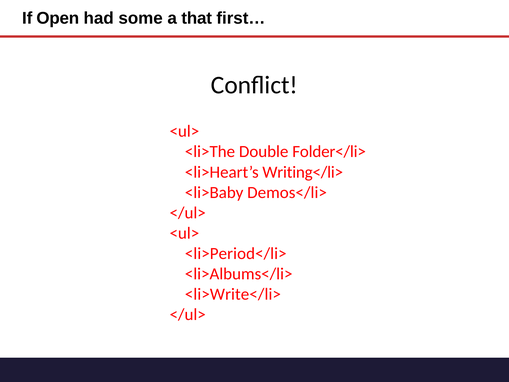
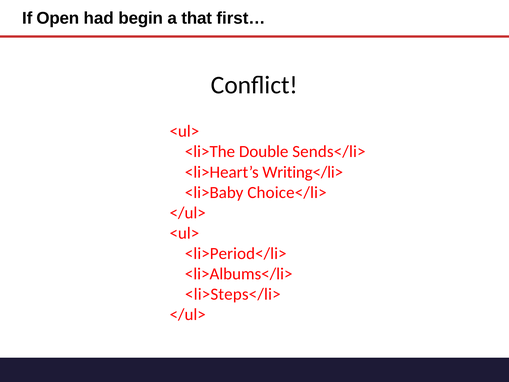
some: some -> begin (141, 18)
Folder</li>: Folder</li> -> Sends</li> (329, 152)
Demos</li>: Demos</li> -> Choice</li> (287, 192)
<li>Write</li>: <li>Write</li> -> <li>Steps</li> (233, 294)
